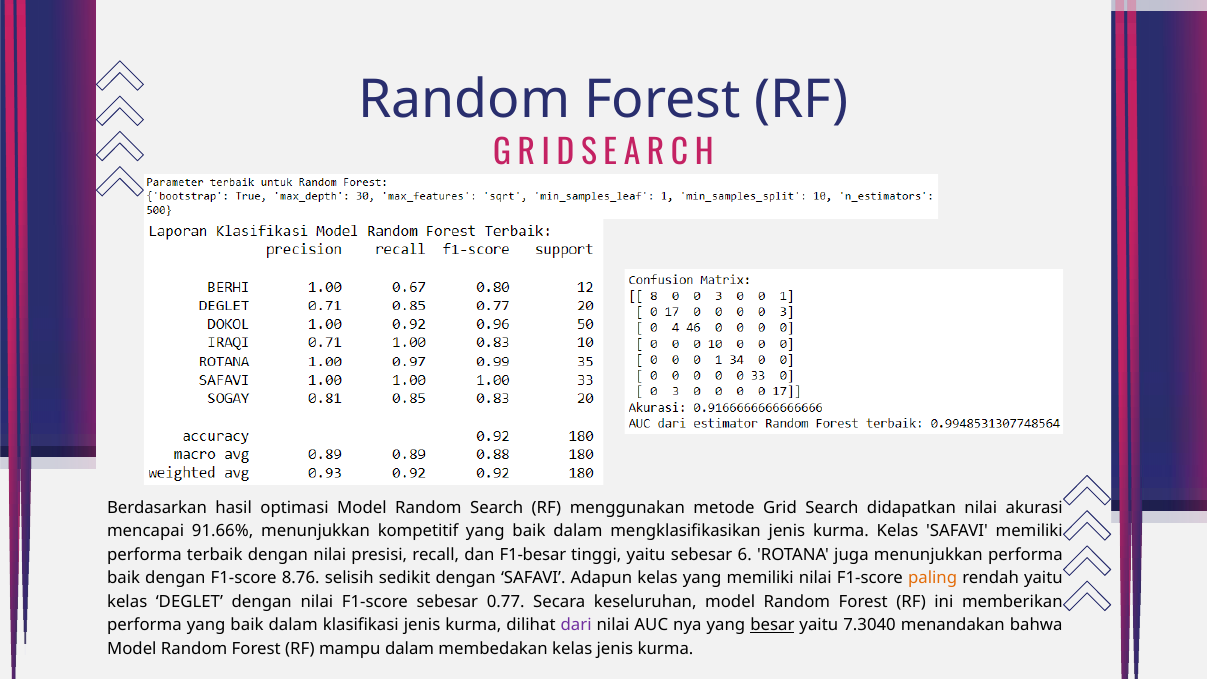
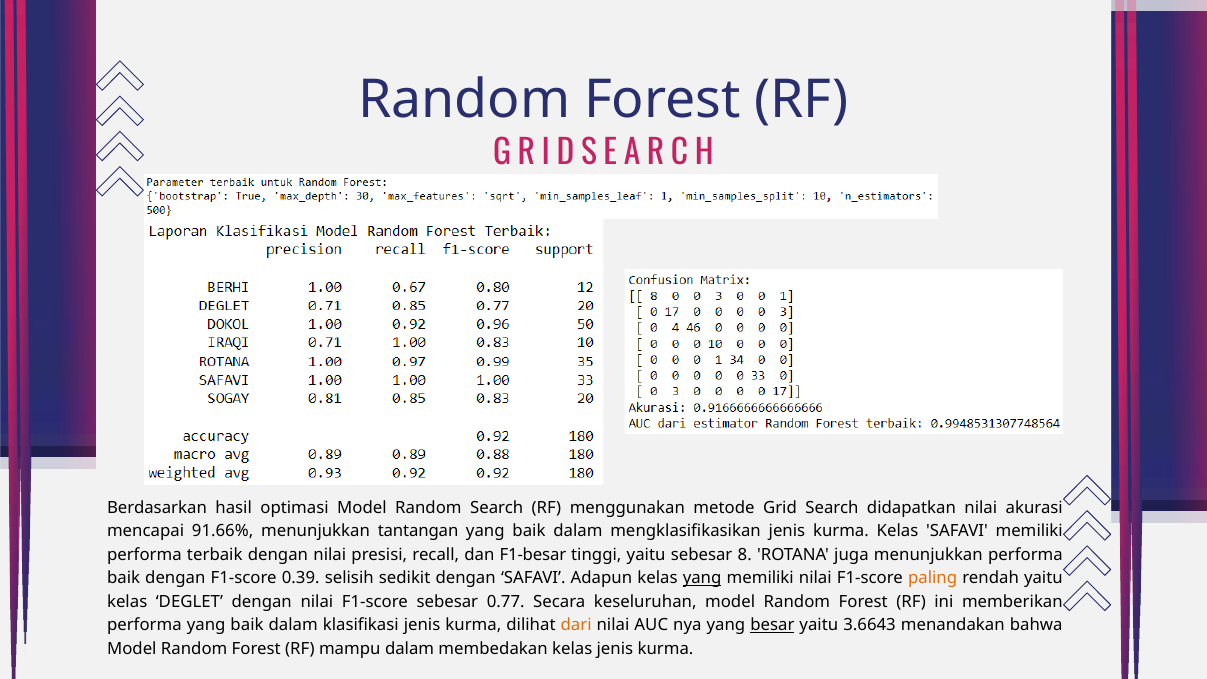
kompetitif: kompetitif -> tantangan (418, 531)
6: 6 -> 8 (745, 555)
8.76: 8.76 -> 0.39 (301, 578)
yang underline: none -> present (702, 578)
dari colour: purple -> orange (576, 625)
7.3040: 7.3040 -> 3.6643 (870, 625)
